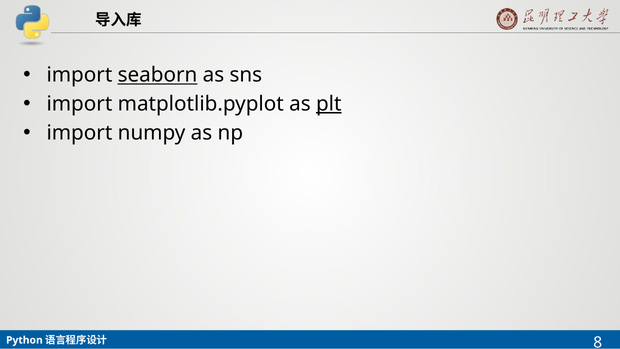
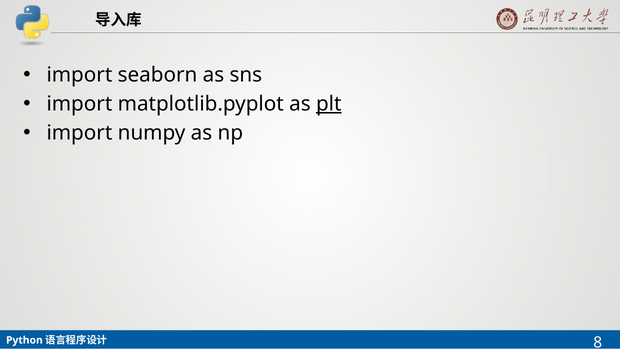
seaborn underline: present -> none (158, 75)
